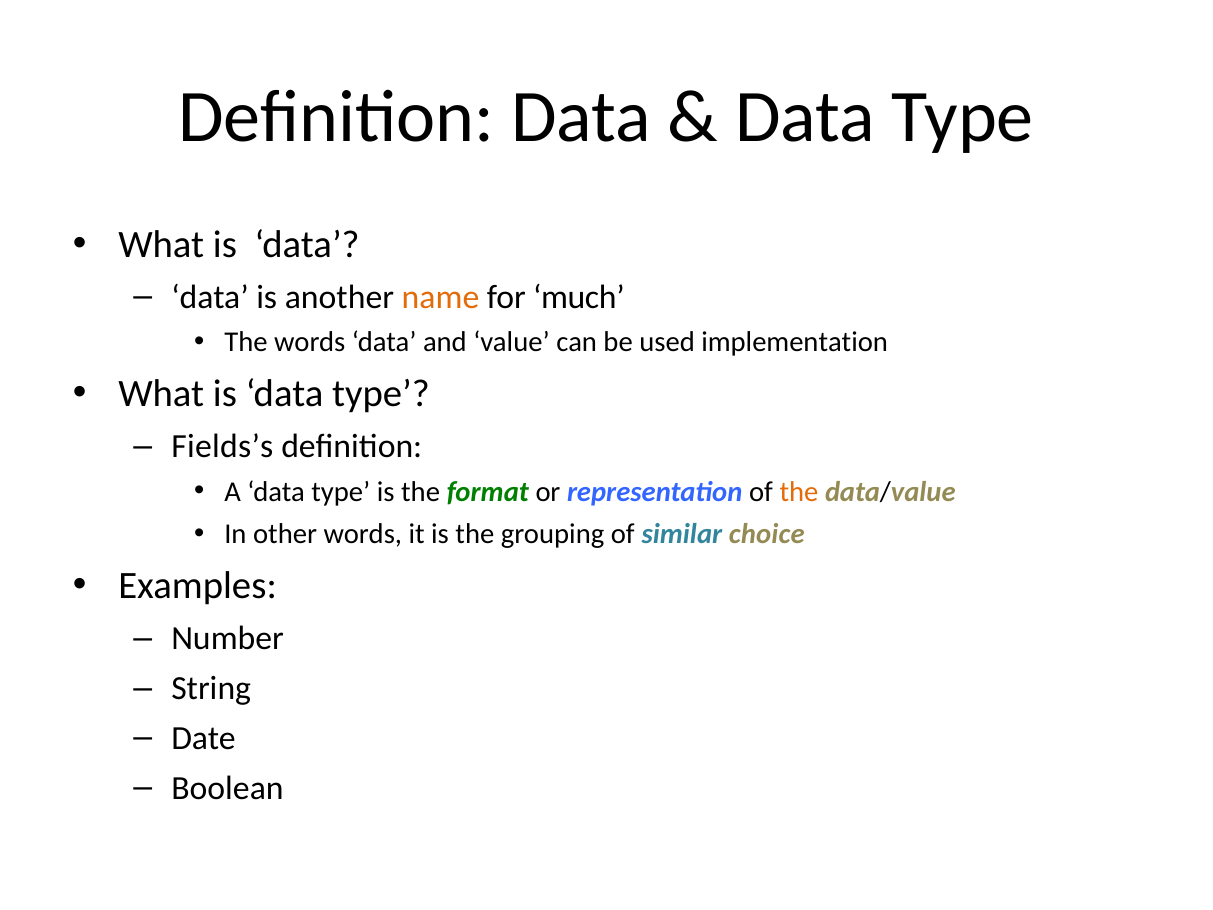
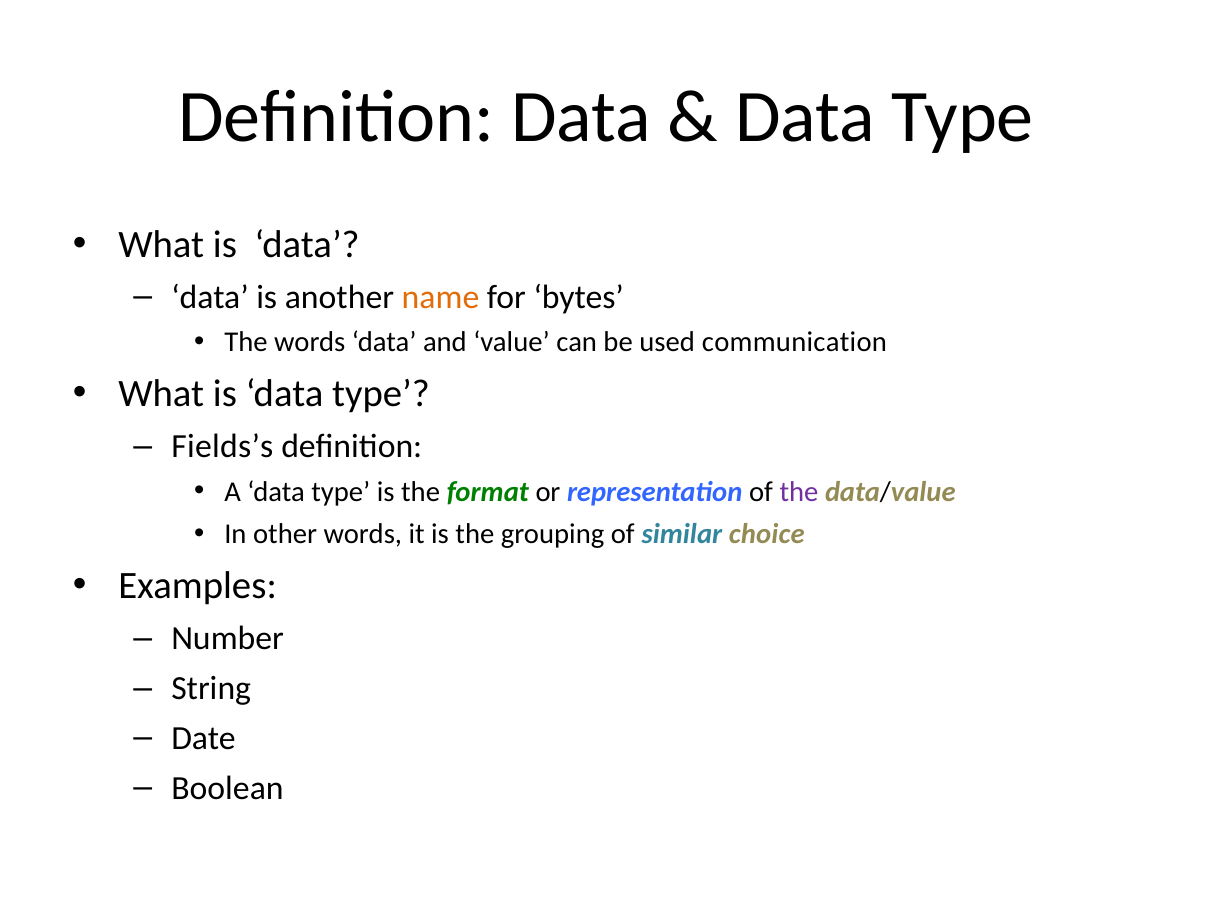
much: much -> bytes (579, 297)
implementation: implementation -> communication (794, 342)
the colour: orange -> purple (799, 492)
